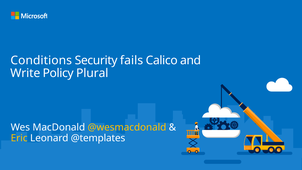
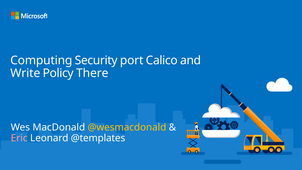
Conditions: Conditions -> Computing (41, 60)
fails: fails -> port (132, 60)
Plural: Plural -> There (92, 73)
Eric colour: yellow -> pink (19, 138)
